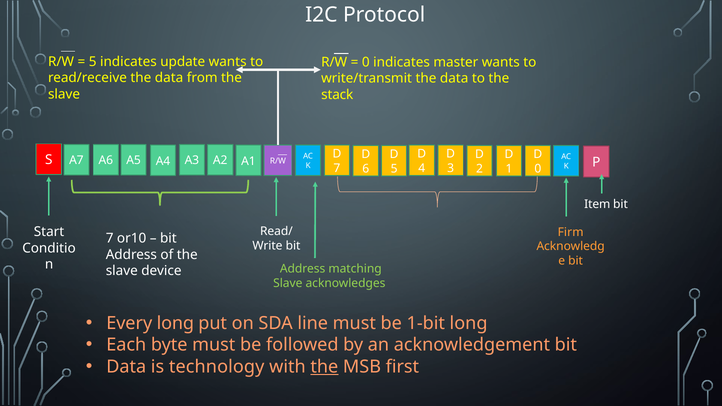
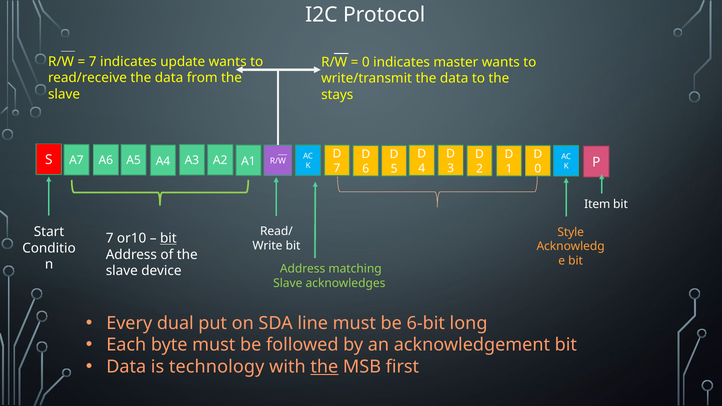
5: 5 -> 7 (93, 62)
stack: stack -> stays (337, 95)
Firm: Firm -> Style (571, 232)
bit underline: none -> present (168, 239)
Every long: long -> dual (175, 323)
1-bit: 1-bit -> 6-bit (426, 323)
